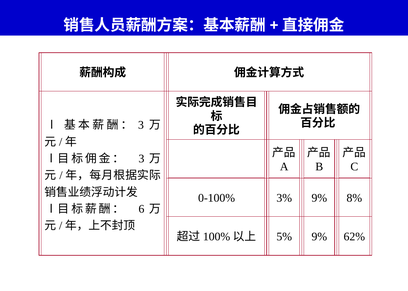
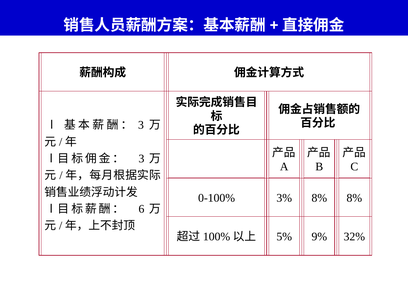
3% 9%: 9% -> 8% (319, 198)
62%: 62% -> 32% (354, 237)
